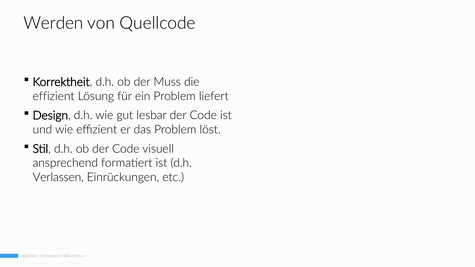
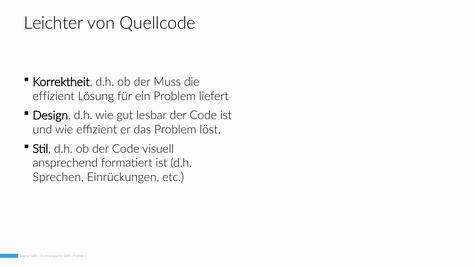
Werden: Werden -> Leichter (53, 23)
Verlassen: Verlassen -> Sprechen (58, 177)
